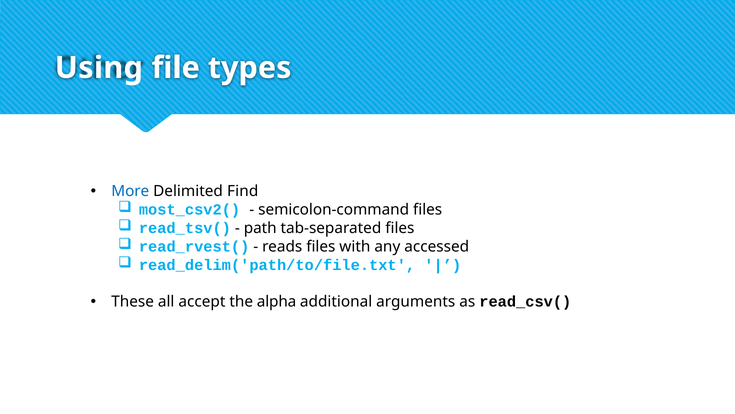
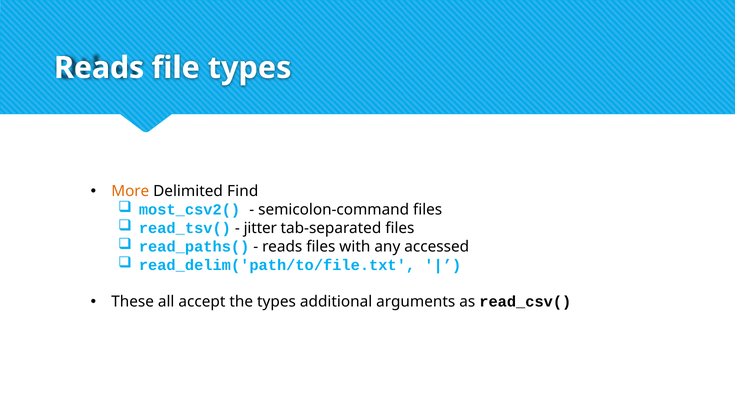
Using: Using -> Reads (99, 68)
More colour: blue -> orange (130, 191)
path: path -> jitter (260, 228)
read_rvest(: read_rvest( -> read_paths( (194, 246)
the alpha: alpha -> types (276, 301)
